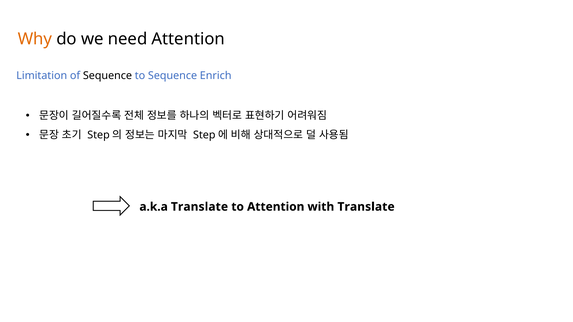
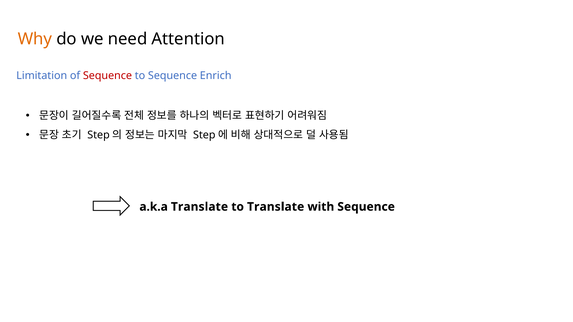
Sequence colour: black -> red (107, 76)
to Attention: Attention -> Translate (276, 207)
with Translate: Translate -> Sequence (366, 207)
